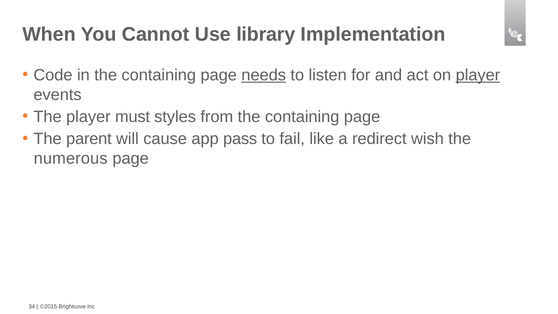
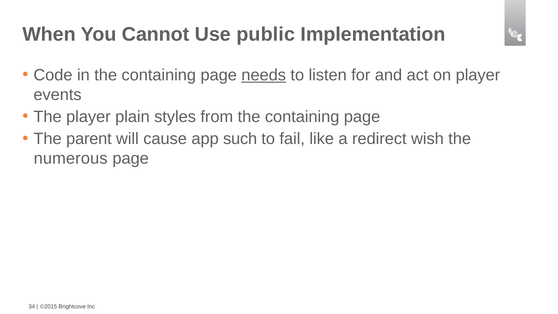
library: library -> public (266, 34)
player underline: present -> none (478, 75)
must: must -> plain (132, 117)
pass: pass -> such (240, 139)
